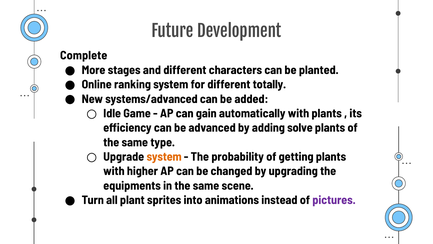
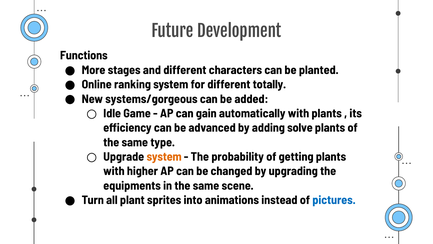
Complete: Complete -> Functions (84, 56)
systems/advanced: systems/advanced -> systems/gorgeous (151, 99)
pictures colour: purple -> blue (334, 200)
